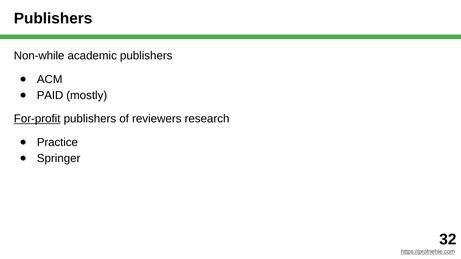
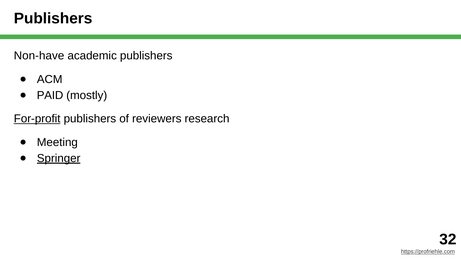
Non-while: Non-while -> Non-have (39, 56)
Practice: Practice -> Meeting (57, 143)
Springer underline: none -> present (59, 158)
